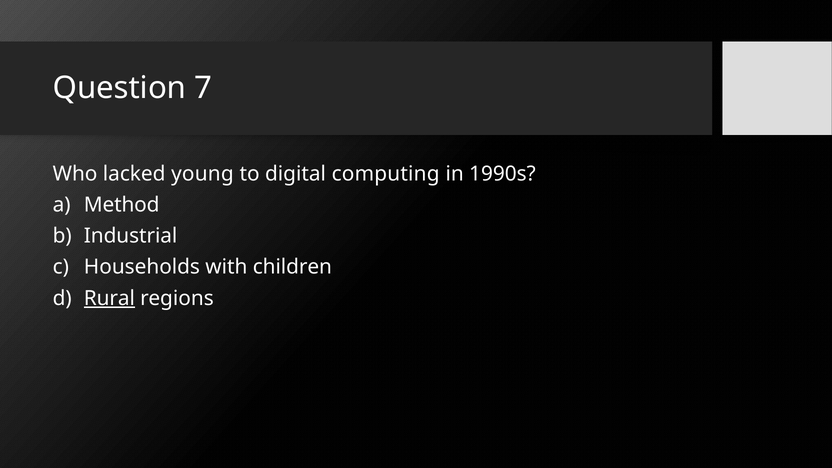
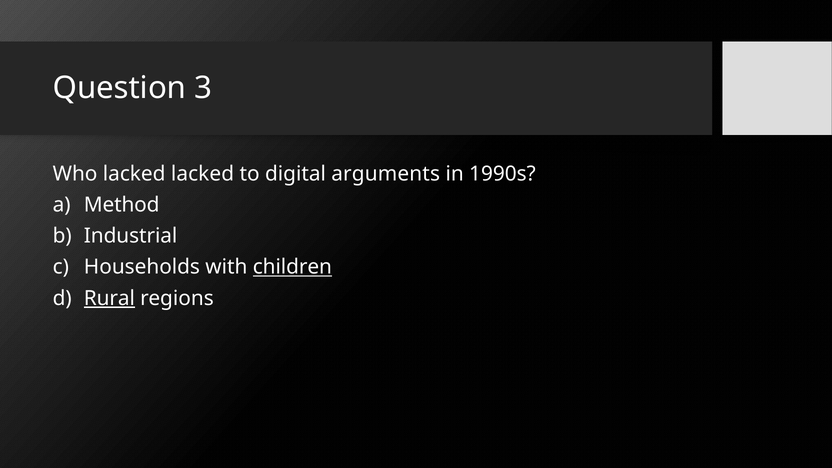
7: 7 -> 3 (203, 88)
lacked young: young -> lacked (202, 174)
computing: computing -> arguments (386, 174)
children underline: none -> present (292, 267)
